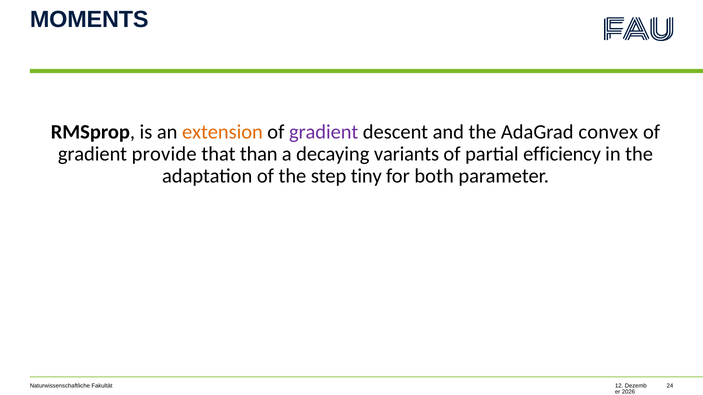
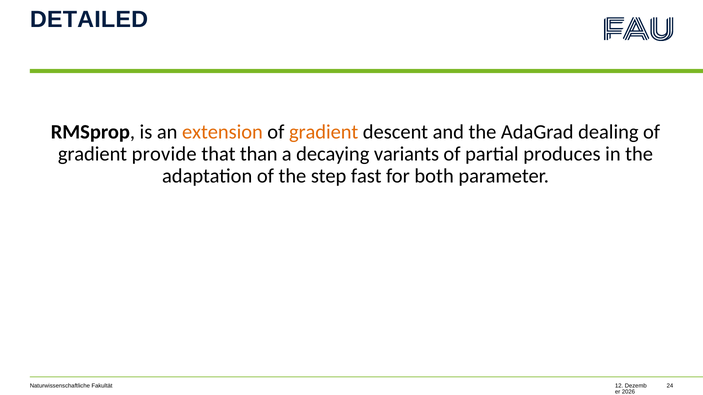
MOMENTS: MOMENTS -> DETAILED (89, 19)
gradient colour: purple -> orange (324, 132)
convex: convex -> dealing (608, 132)
efficiency: efficiency -> produces (562, 154)
tiny: tiny -> fast (366, 176)
